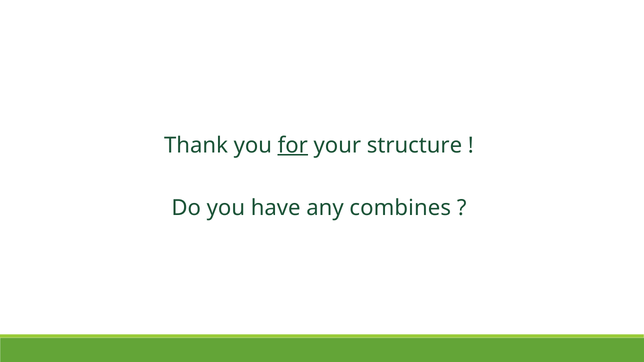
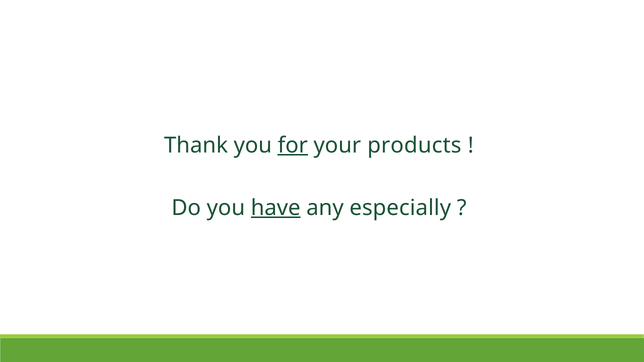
structure: structure -> products (414, 145)
have underline: none -> present (276, 208)
combines: combines -> especially (400, 208)
